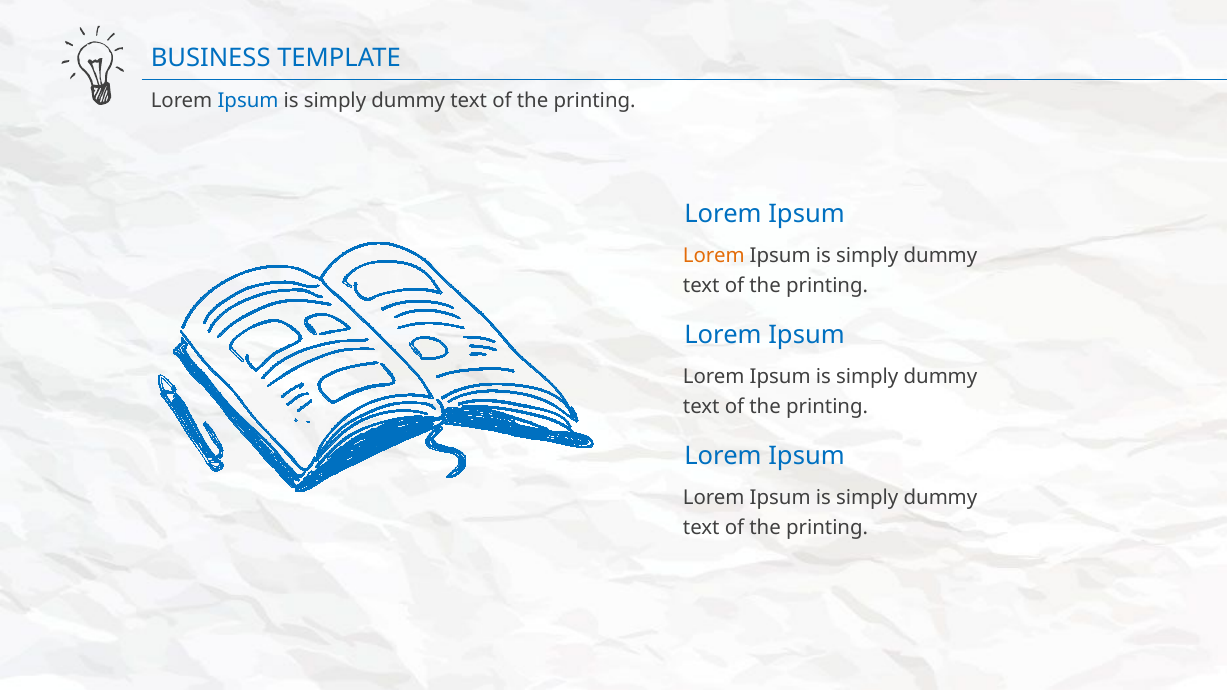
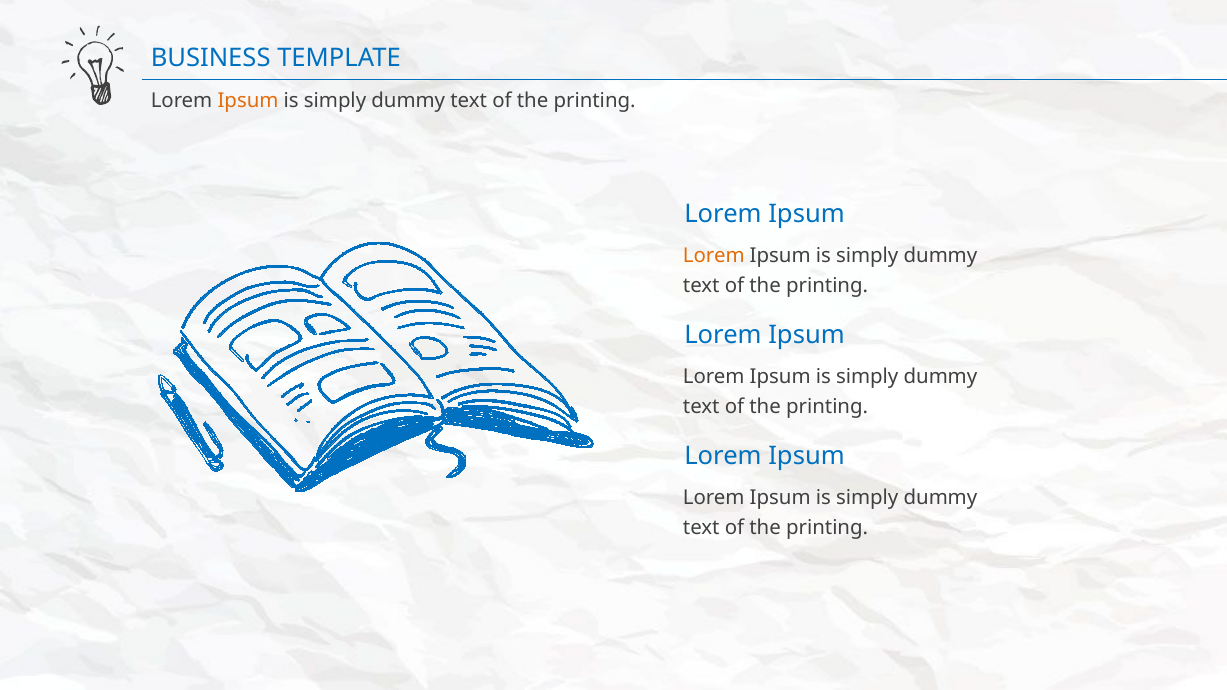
Ipsum colour: blue -> orange (248, 100)
